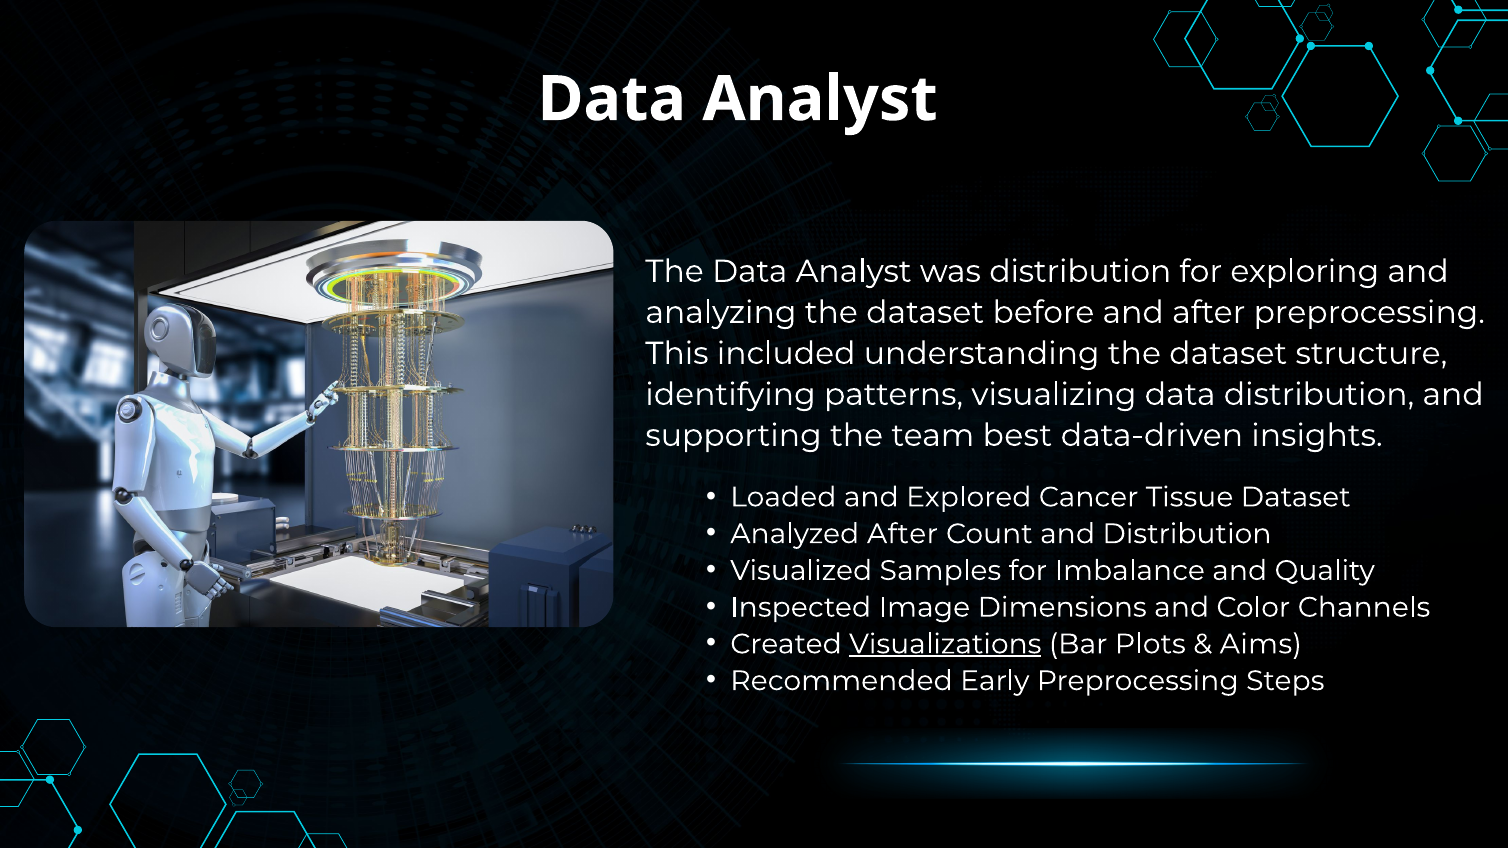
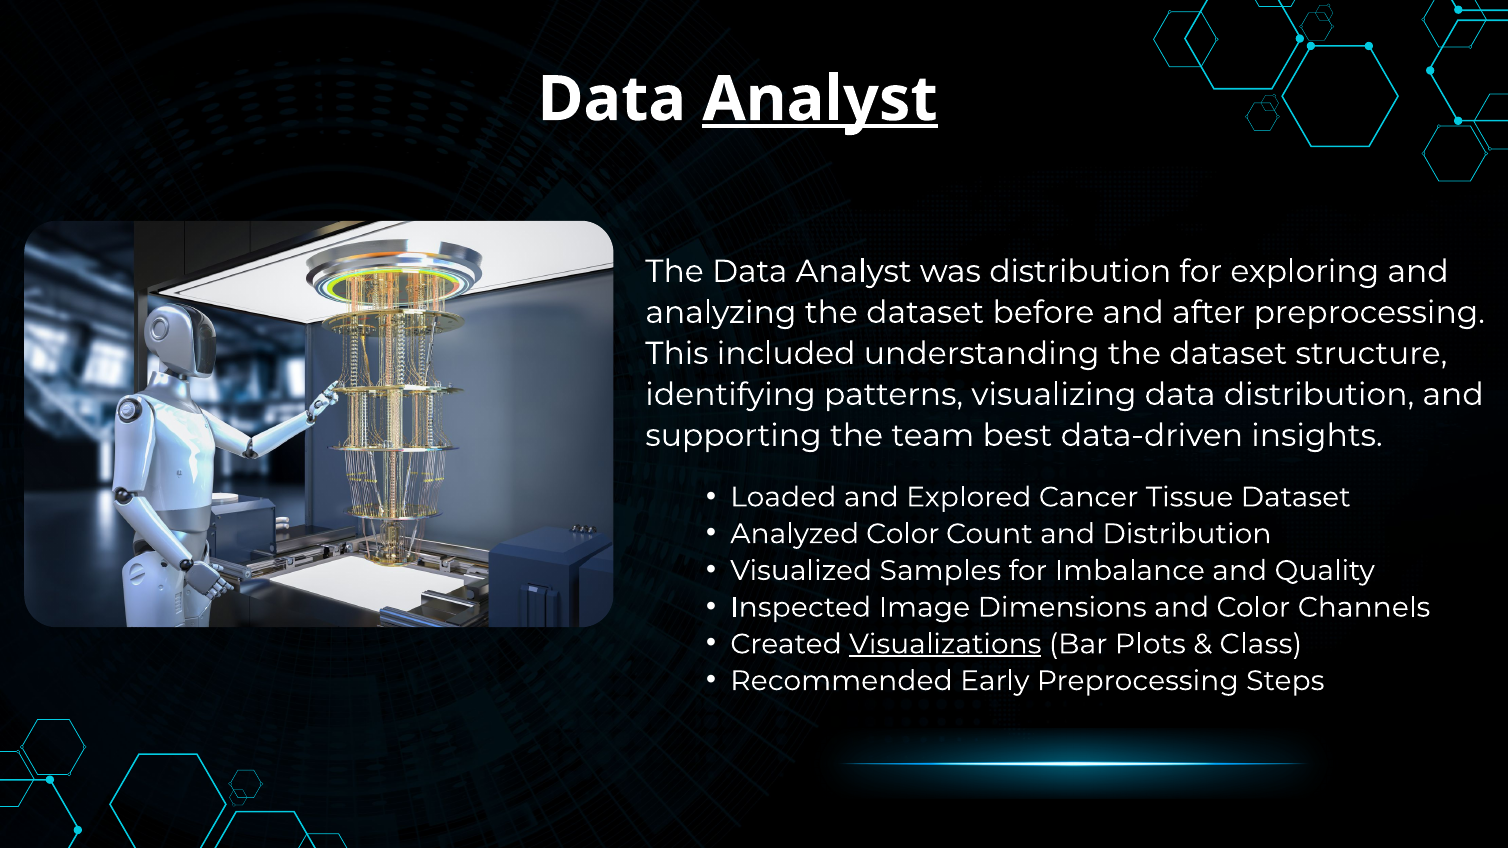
Analyst underline: none -> present (820, 99)
Analyzed After: After -> Color (903, 534)
Aims: Aims -> Class (1261, 644)
